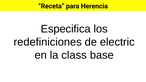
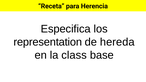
redefiniciones: redefiniciones -> representation (48, 42)
electric: electric -> hereda (117, 42)
